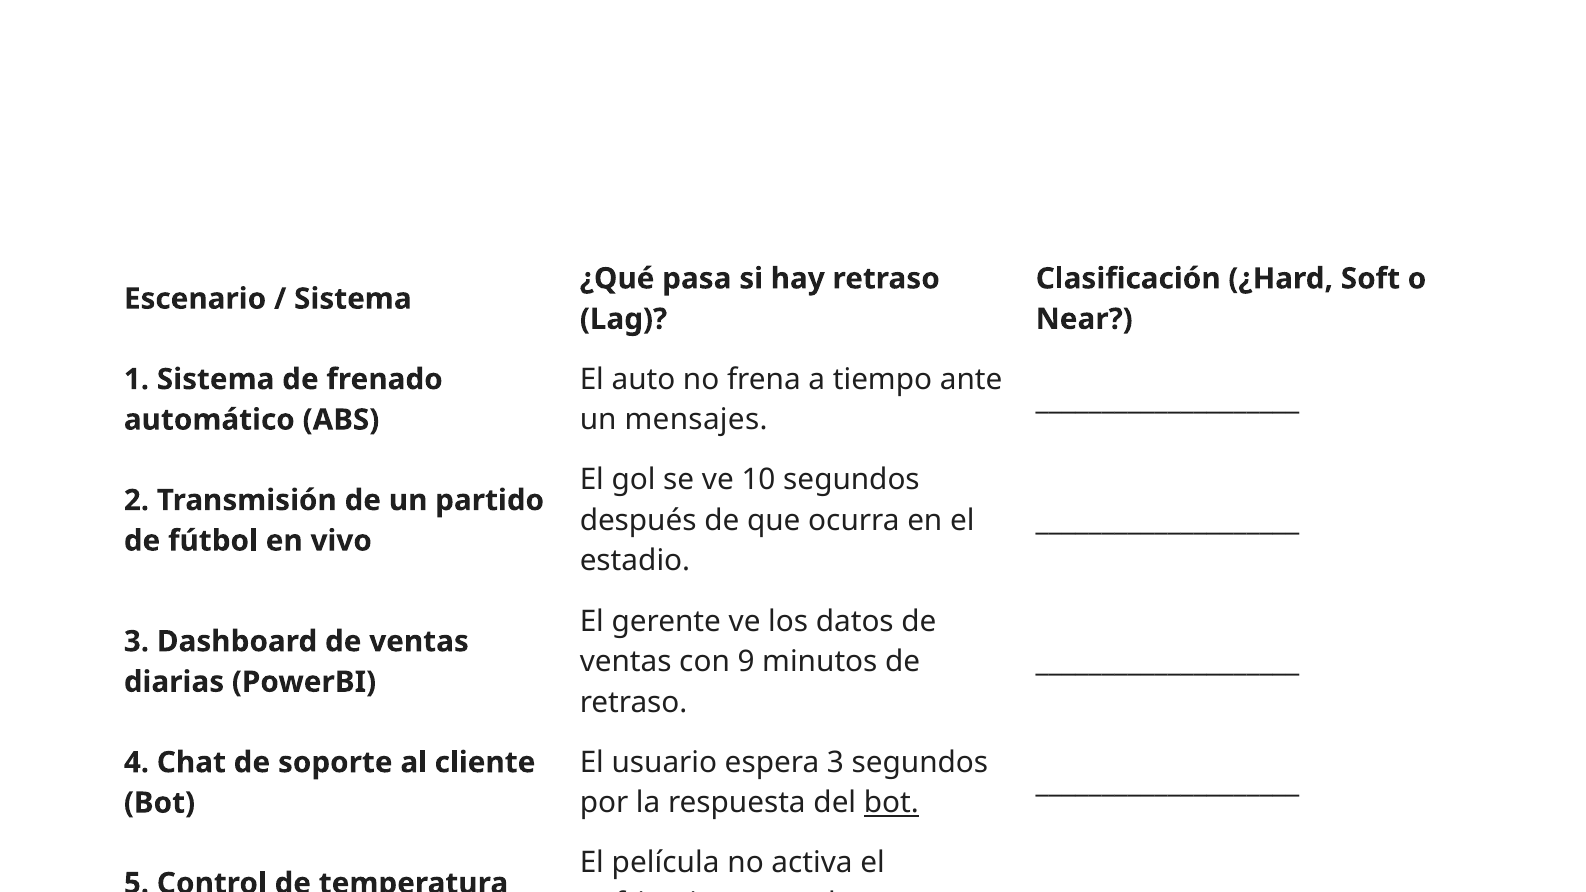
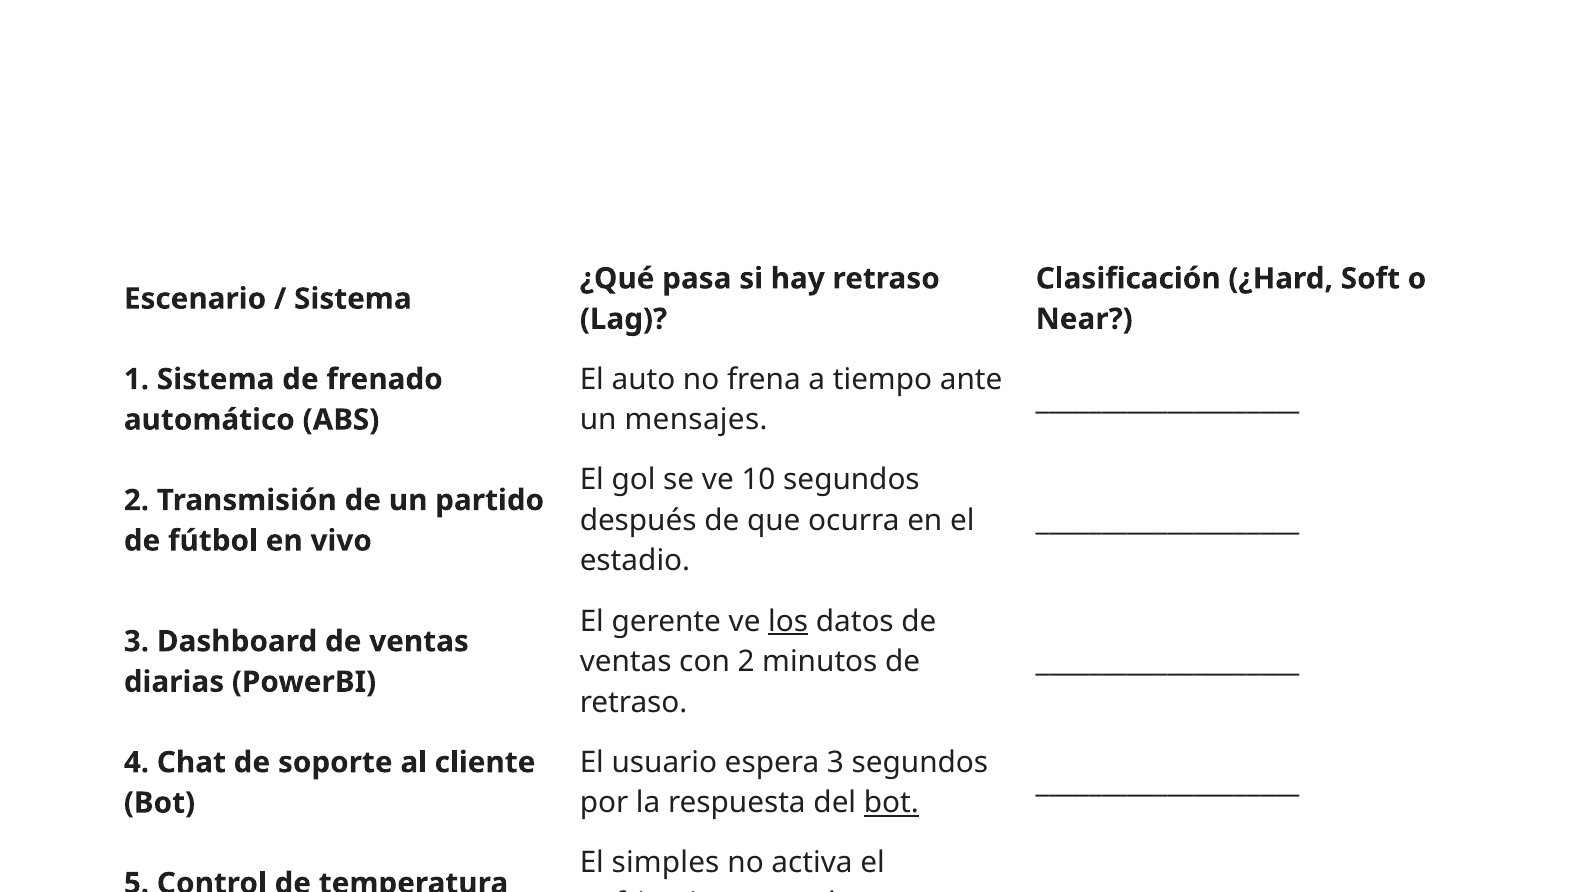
los underline: none -> present (788, 621)
con 9: 9 -> 2 (746, 662)
película: película -> simples (666, 863)
